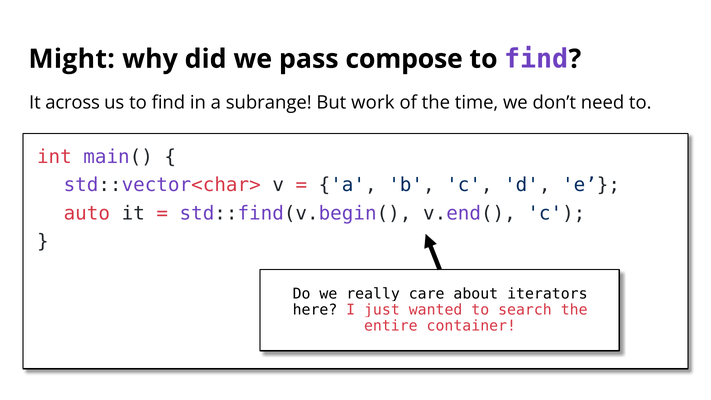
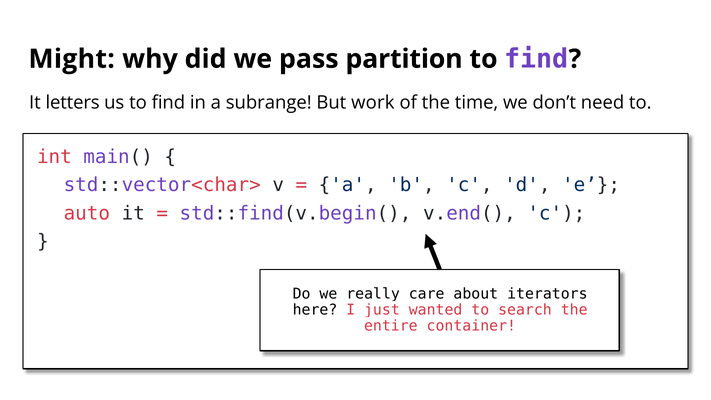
compose: compose -> partition (404, 59)
across: across -> letters (73, 102)
